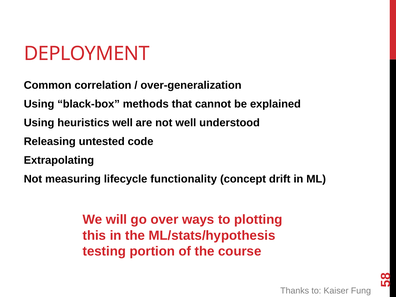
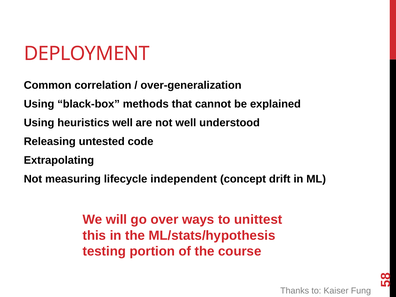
functionality: functionality -> independent (184, 179)
plotting: plotting -> unittest (258, 220)
